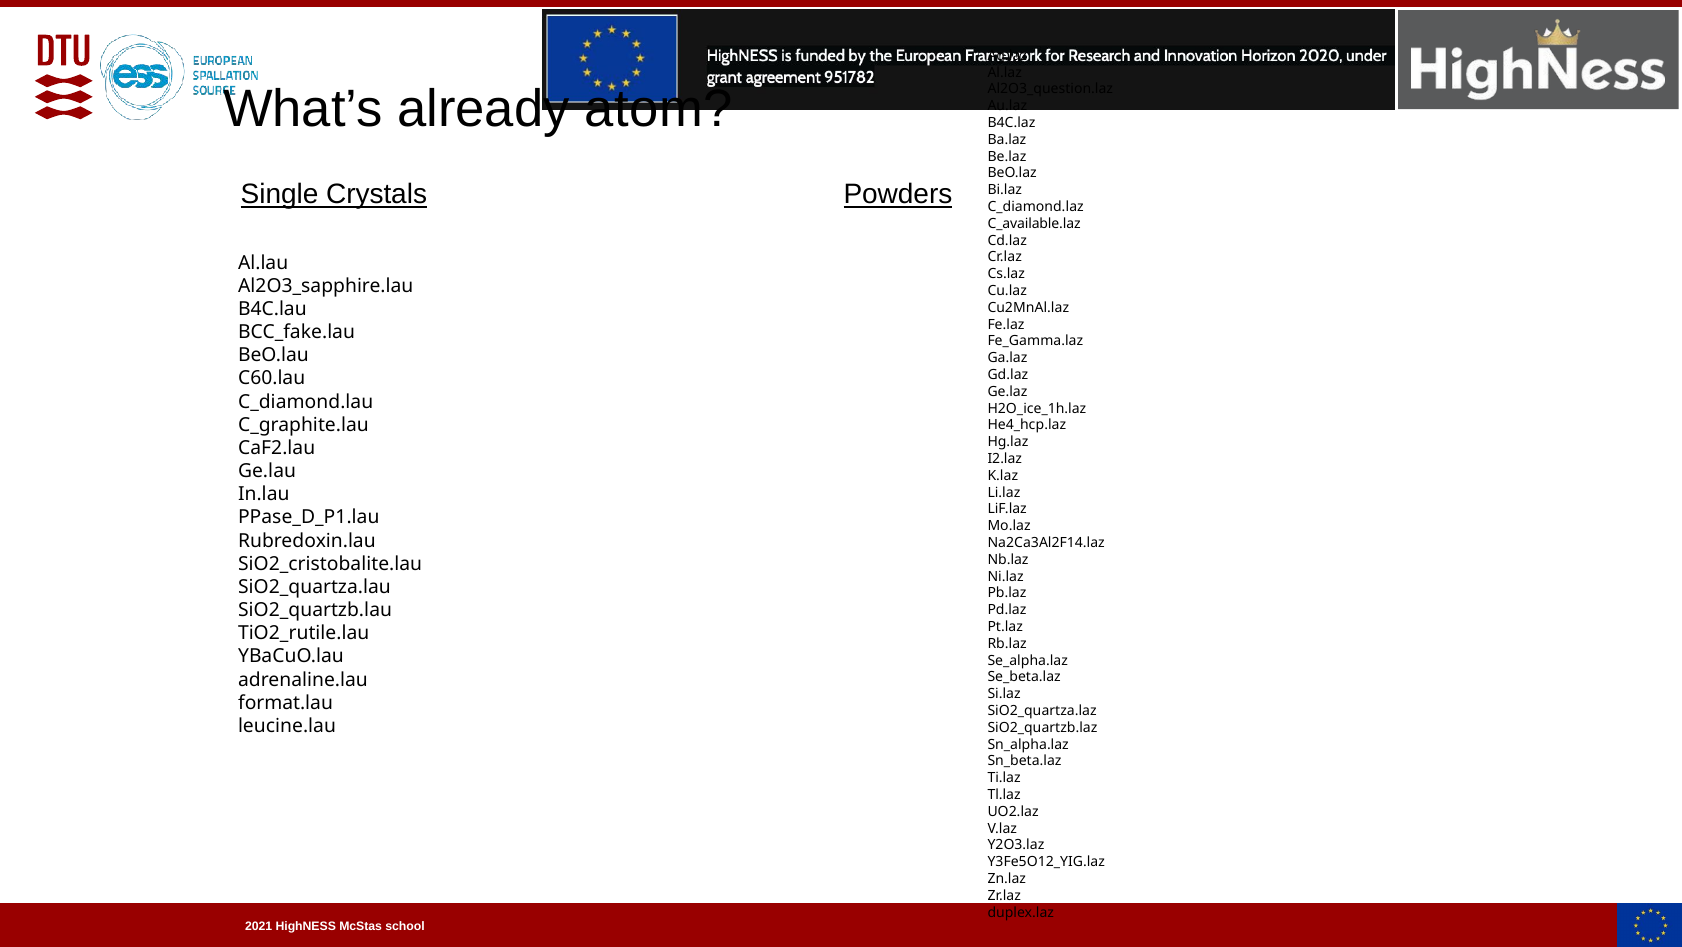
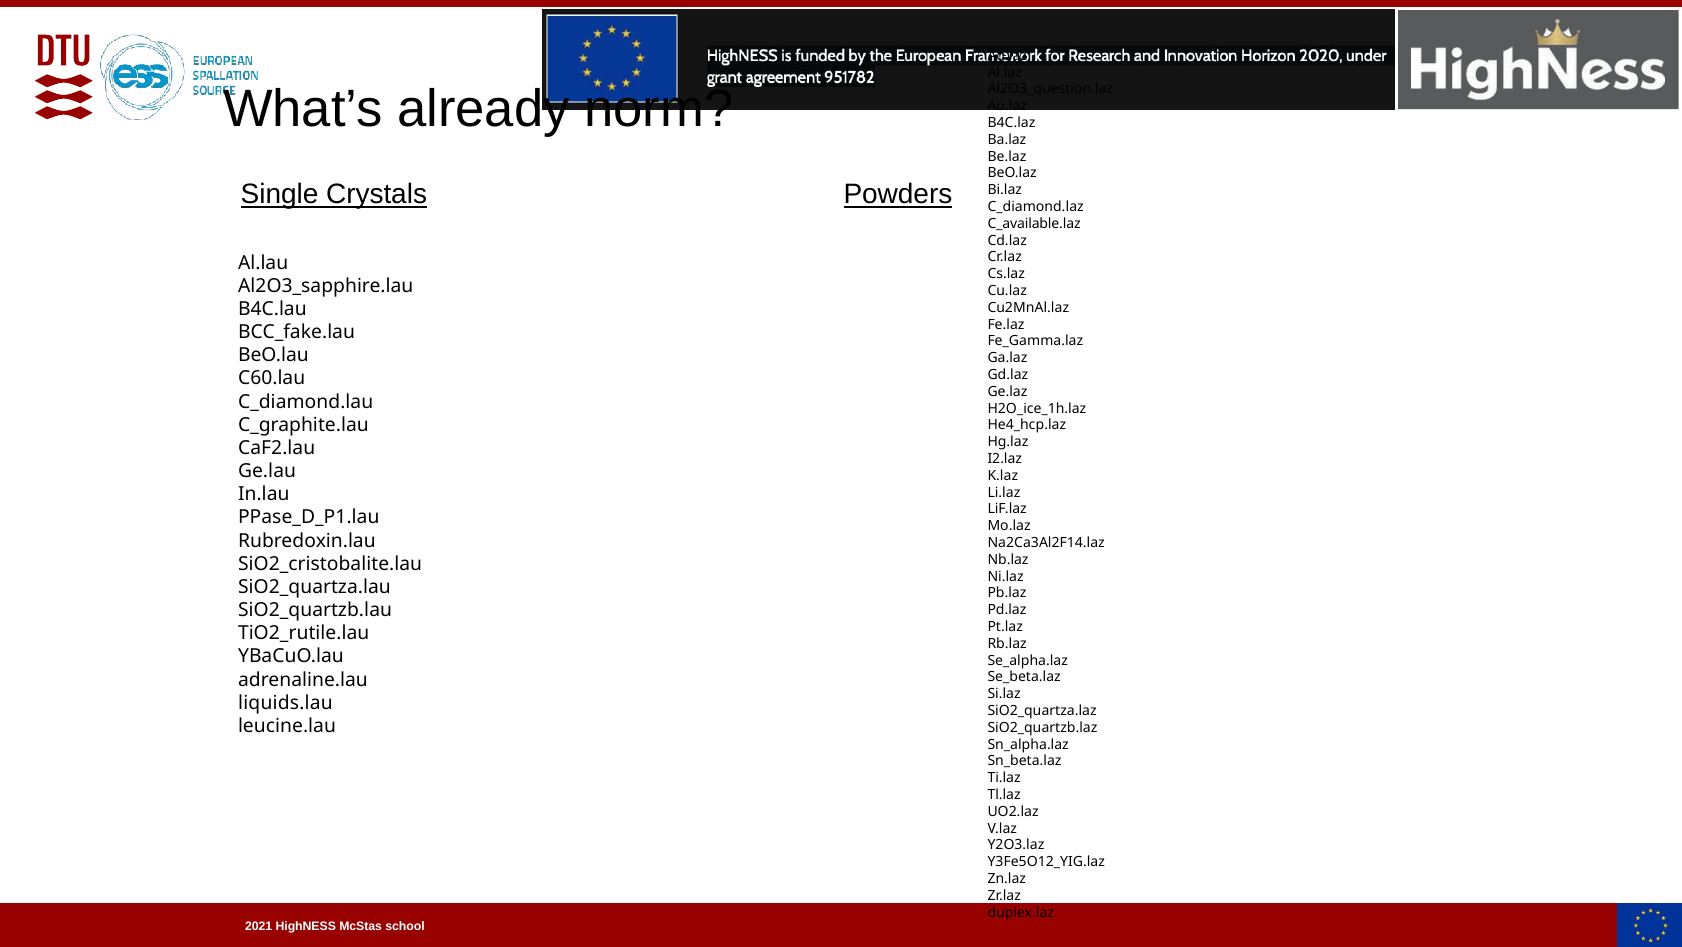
atom: atom -> norm (659, 109)
format.lau: format.lau -> liquids.lau (285, 703)
